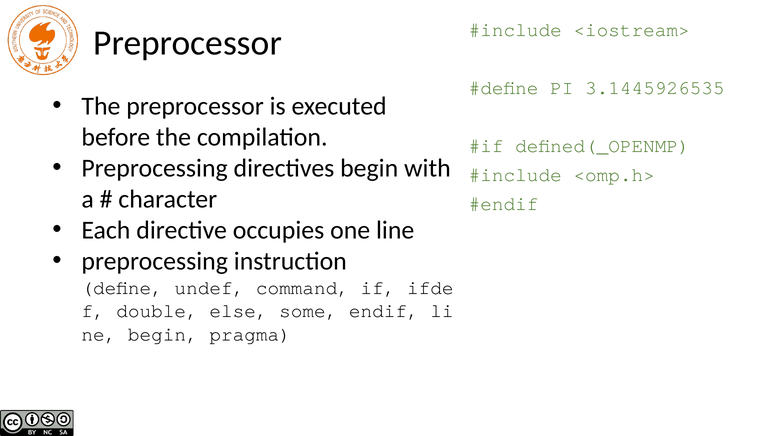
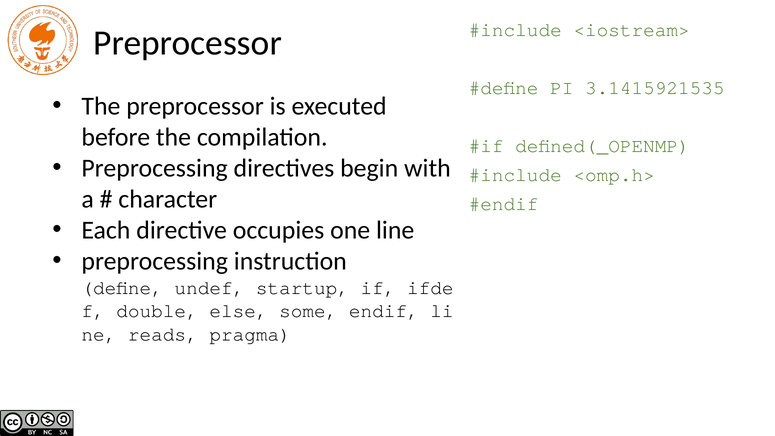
3.1445926535: 3.1445926535 -> 3.1415921535 (655, 88)
command: command -> startup (302, 288)
begin: begin -> reads (163, 334)
